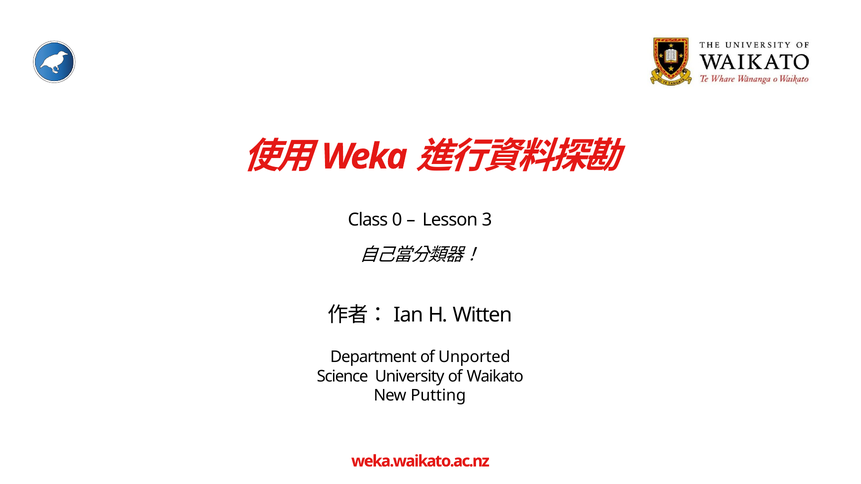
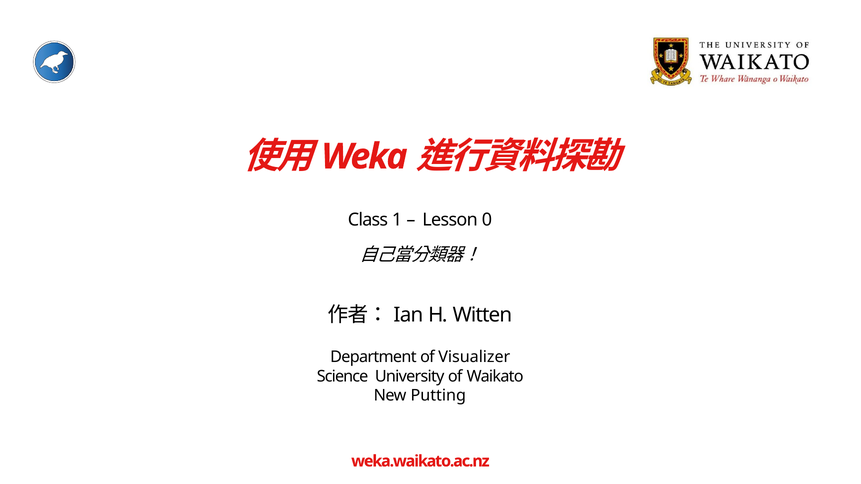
0: 0 -> 1 (397, 220)
3: 3 -> 0 (487, 220)
Unported: Unported -> Visualizer (474, 357)
